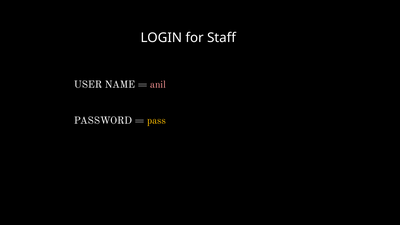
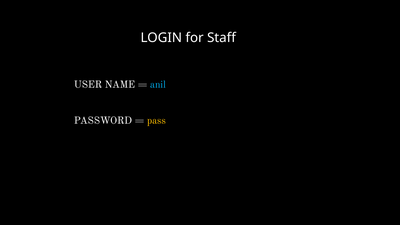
anil colour: pink -> light blue (158, 85)
